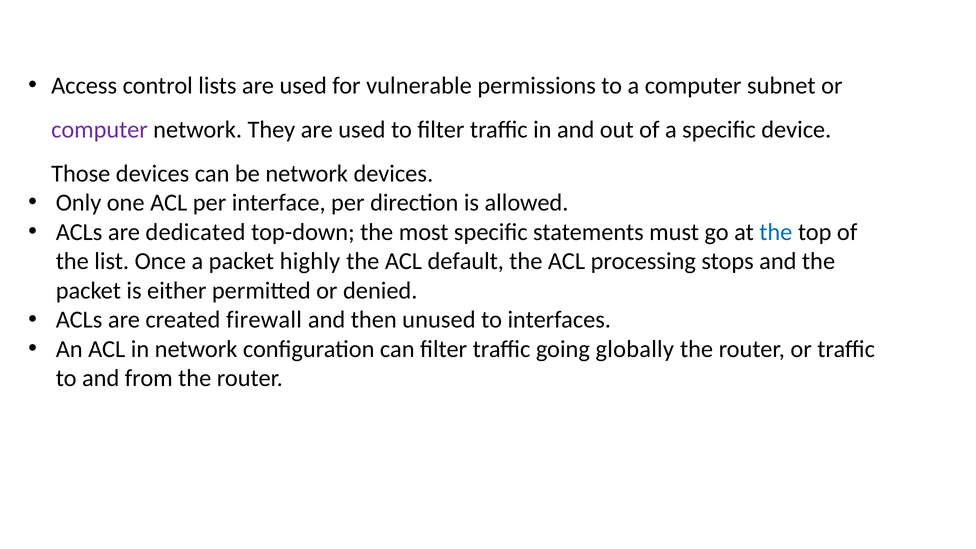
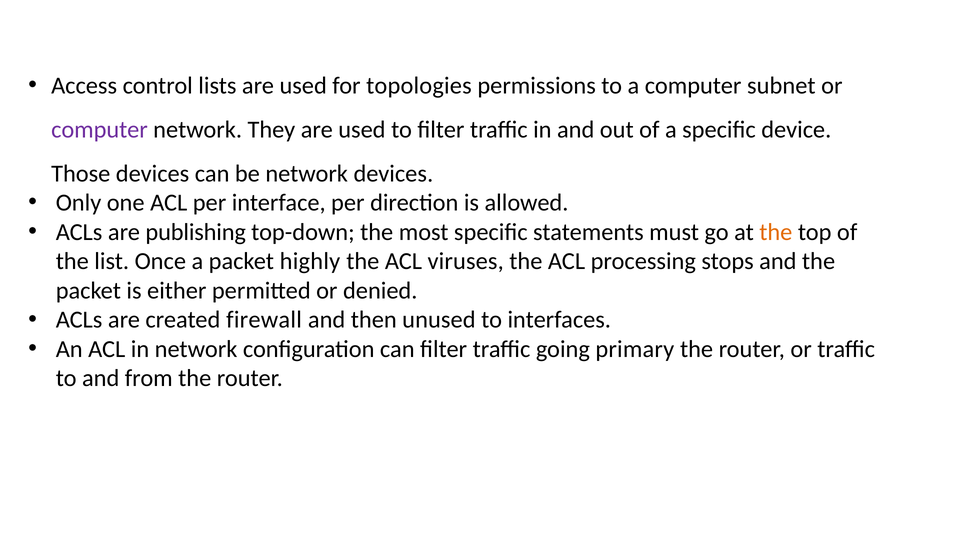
vulnerable: vulnerable -> topologies (419, 86)
dedicated: dedicated -> publishing (196, 232)
the colour: blue -> orange (776, 232)
default: default -> viruses (466, 261)
globally: globally -> primary (635, 349)
